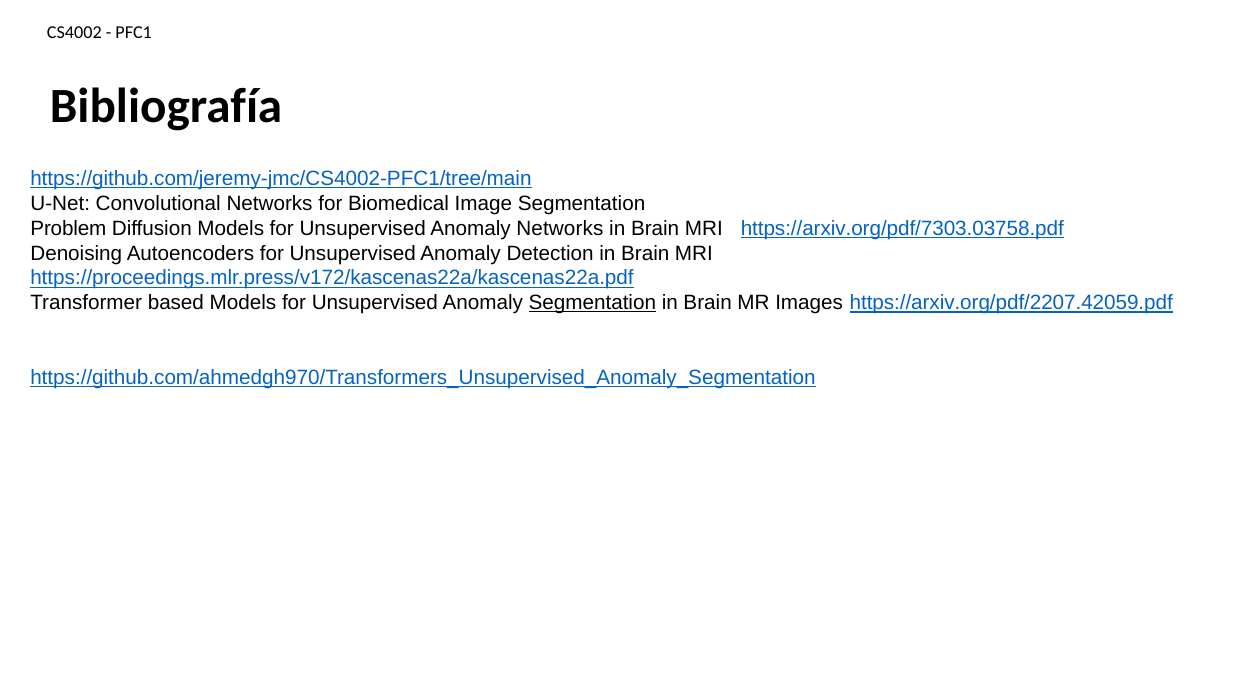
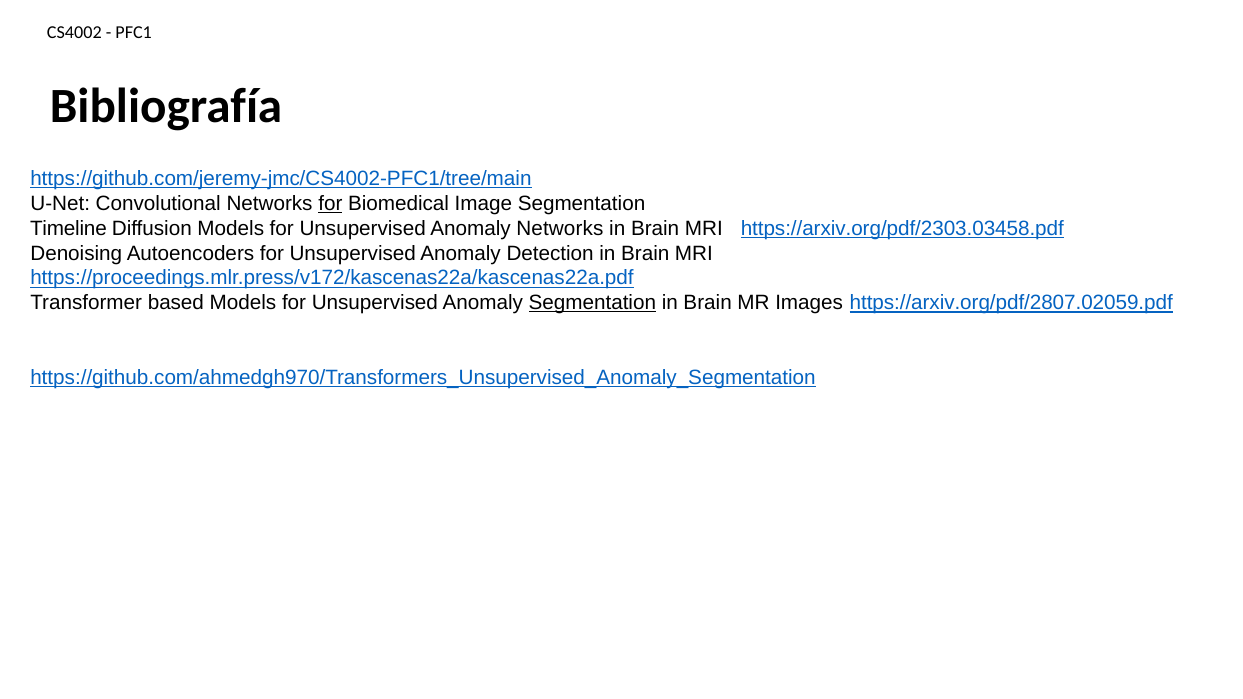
for underline: none -> present (330, 204)
Problem: Problem -> Timeline (68, 228)
https://arxiv.org/pdf/7303.03758.pdf: https://arxiv.org/pdf/7303.03758.pdf -> https://arxiv.org/pdf/2303.03458.pdf (902, 228)
https://arxiv.org/pdf/2207.42059.pdf: https://arxiv.org/pdf/2207.42059.pdf -> https://arxiv.org/pdf/2807.02059.pdf (1011, 303)
